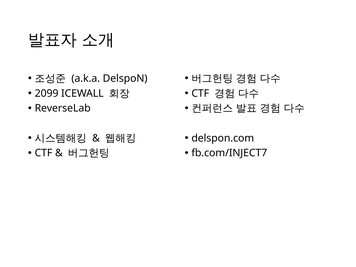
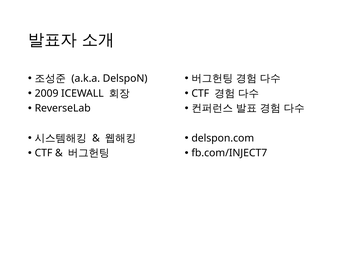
2099: 2099 -> 2009 (47, 93)
